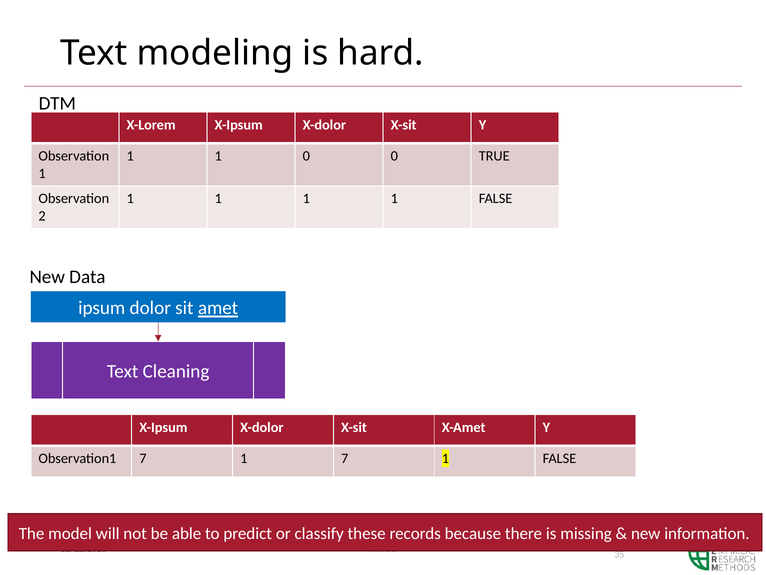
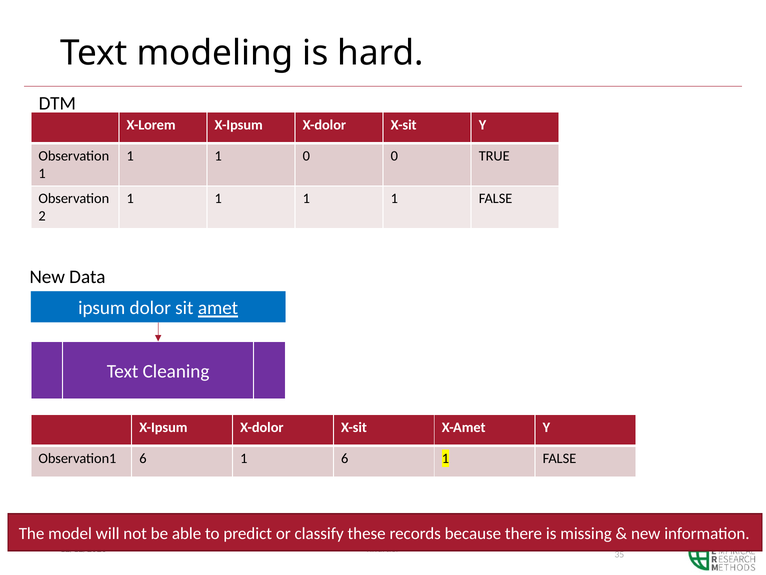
Observation1 7: 7 -> 6 (143, 458)
1 7: 7 -> 6 (345, 458)
